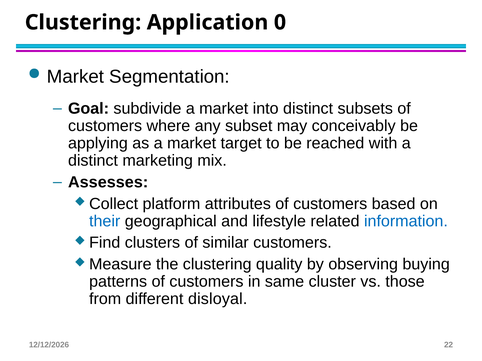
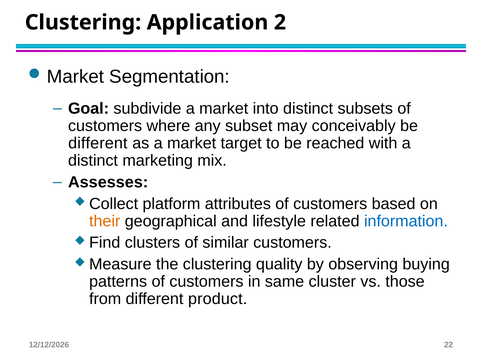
0: 0 -> 2 (280, 22)
applying: applying -> different (98, 143)
their colour: blue -> orange (105, 221)
disloyal: disloyal -> product (218, 299)
